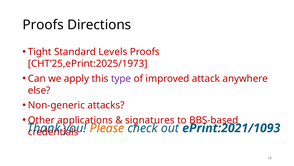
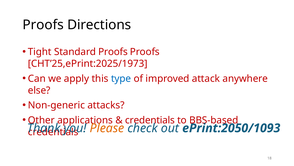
Standard Levels: Levels -> Proofs (113, 52)
type colour: purple -> blue (121, 78)
signatures: signatures -> credentials (150, 120)
ePrint:2021/1093: ePrint:2021/1093 -> ePrint:2050/1093 (231, 128)
